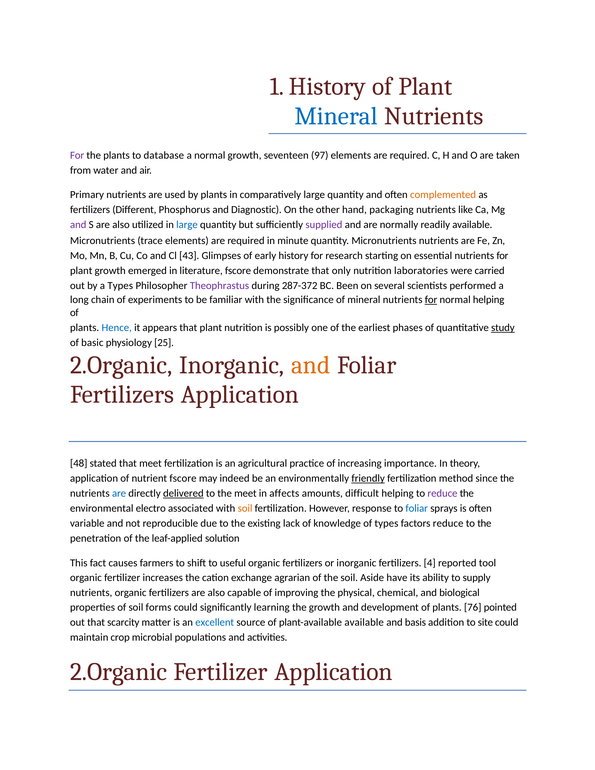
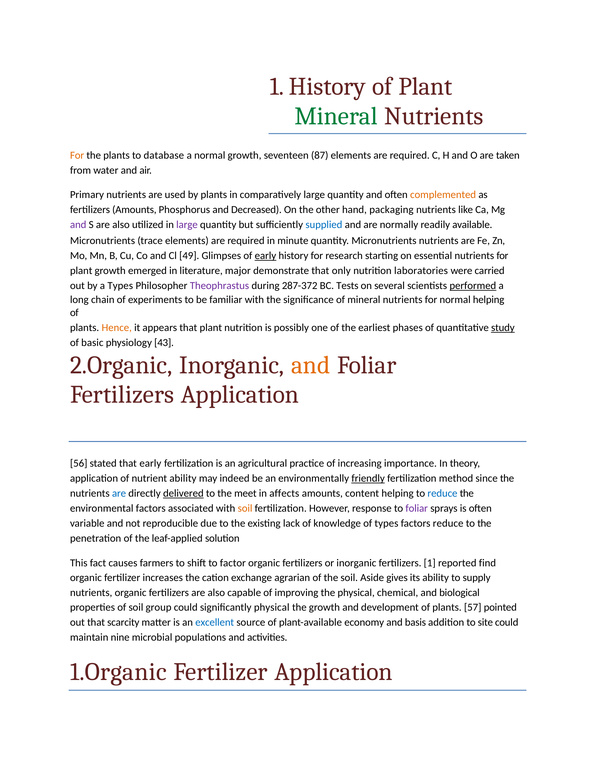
Mineral colour: blue -> green (336, 116)
For colour: purple -> orange (77, 155)
97: 97 -> 87 (320, 155)
fertilizers Different: Different -> Amounts (134, 210)
Diagnostic: Diagnostic -> Decreased (256, 210)
large colour: blue -> purple (187, 225)
supplied colour: purple -> blue (324, 225)
43: 43 -> 49 (189, 256)
early underline: none -> present (265, 256)
literature fscore: fscore -> major (238, 271)
Been: Been -> Tests (347, 286)
performed underline: none -> present (473, 286)
for underline: present -> none (431, 300)
Hence colour: blue -> orange (117, 328)
25: 25 -> 43 (164, 343)
48: 48 -> 56 (79, 463)
that meet: meet -> early (150, 463)
nutrient fscore: fscore -> ability (183, 478)
difficult: difficult -> content (362, 493)
reduce colour: purple -> blue (442, 493)
environmental electro: electro -> factors (151, 508)
foliar colour: blue -> purple (417, 508)
useful: useful -> factor (233, 563)
fertilizers 4: 4 -> 1 (430, 563)
tool: tool -> find (487, 563)
have: have -> gives (397, 578)
forms: forms -> group (159, 607)
significantly learning: learning -> physical (272, 607)
76: 76 -> 57 (473, 607)
plant-available available: available -> economy (364, 622)
crop: crop -> nine (120, 637)
2.Organic: 2.Organic -> 1.Organic (118, 672)
